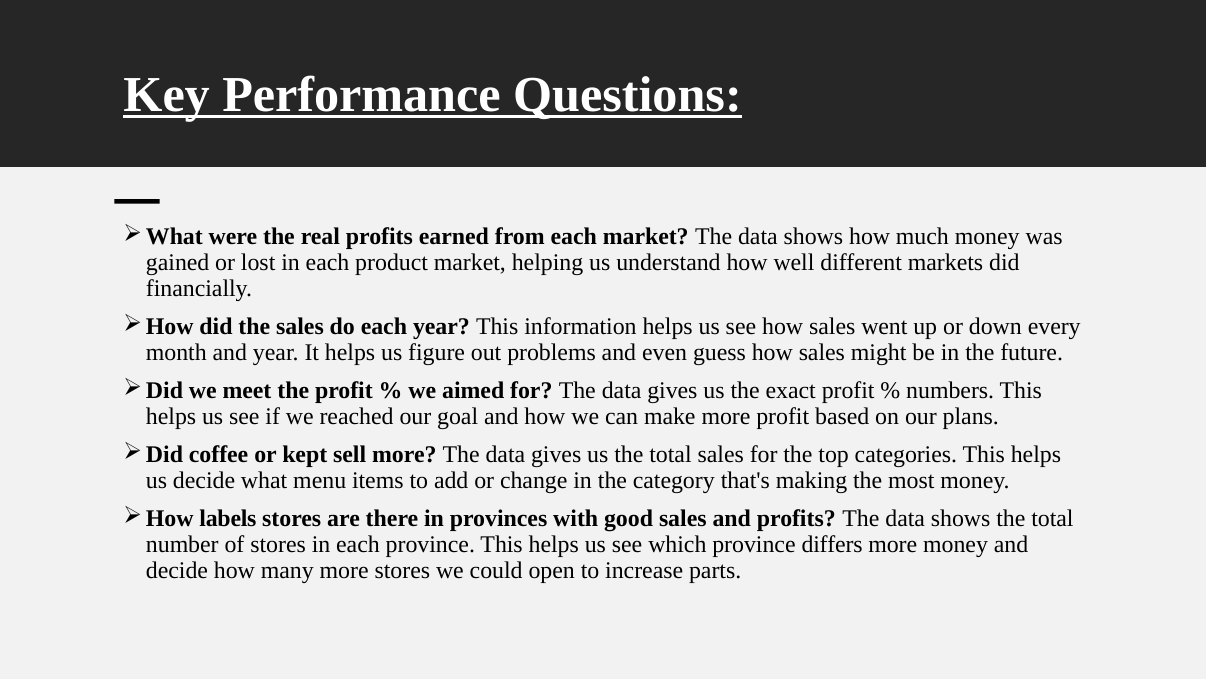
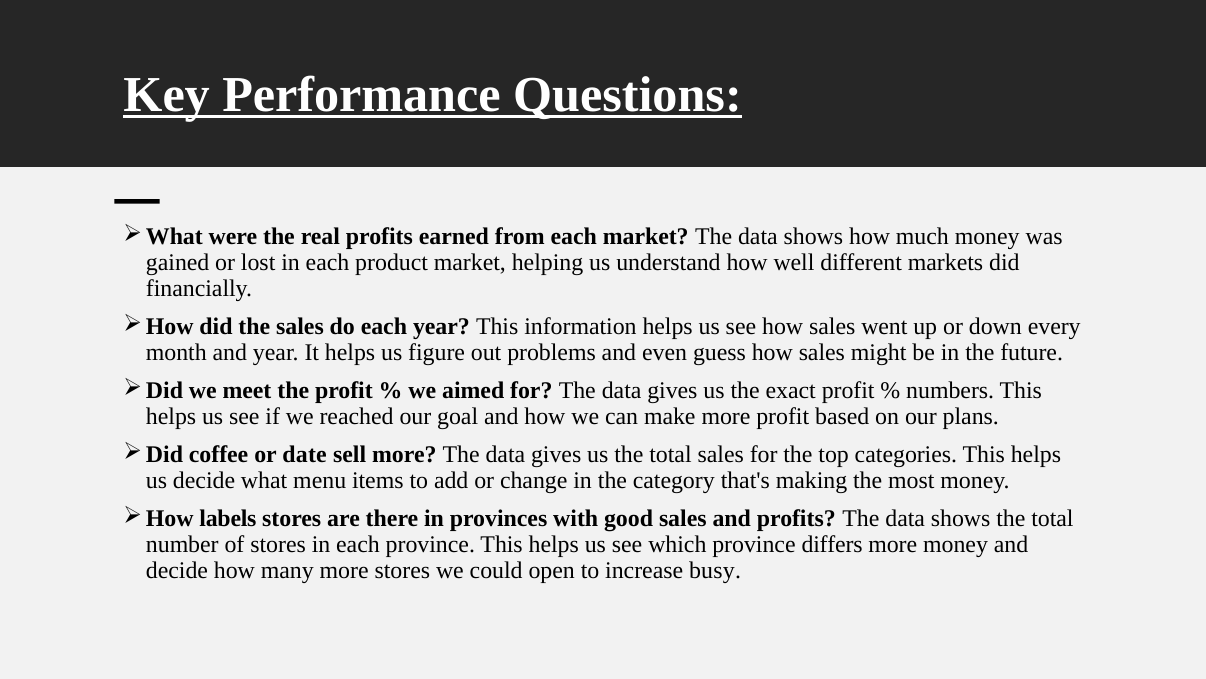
kept: kept -> date (305, 454)
parts: parts -> busy (715, 570)
